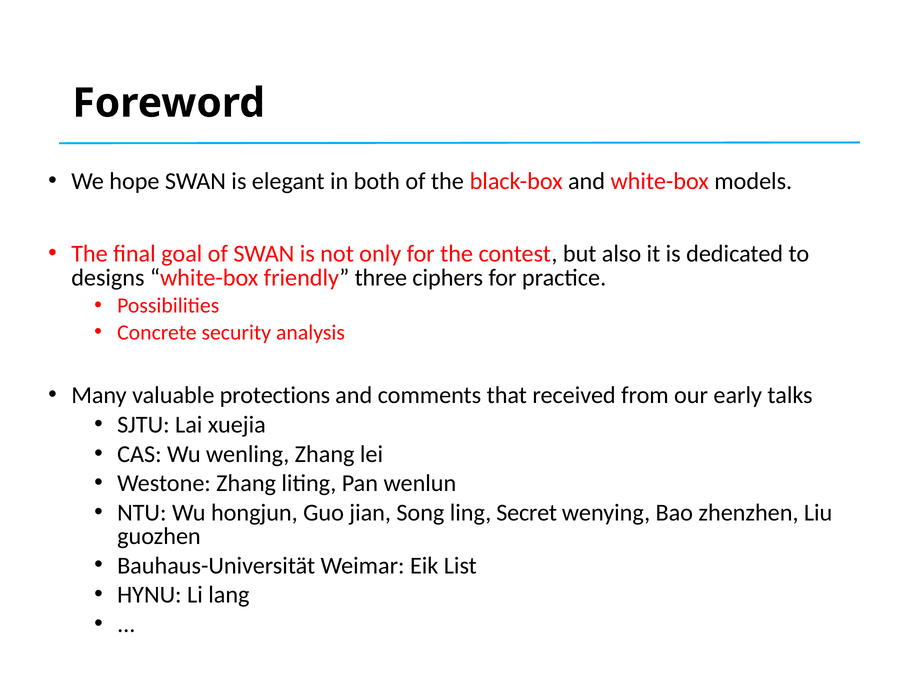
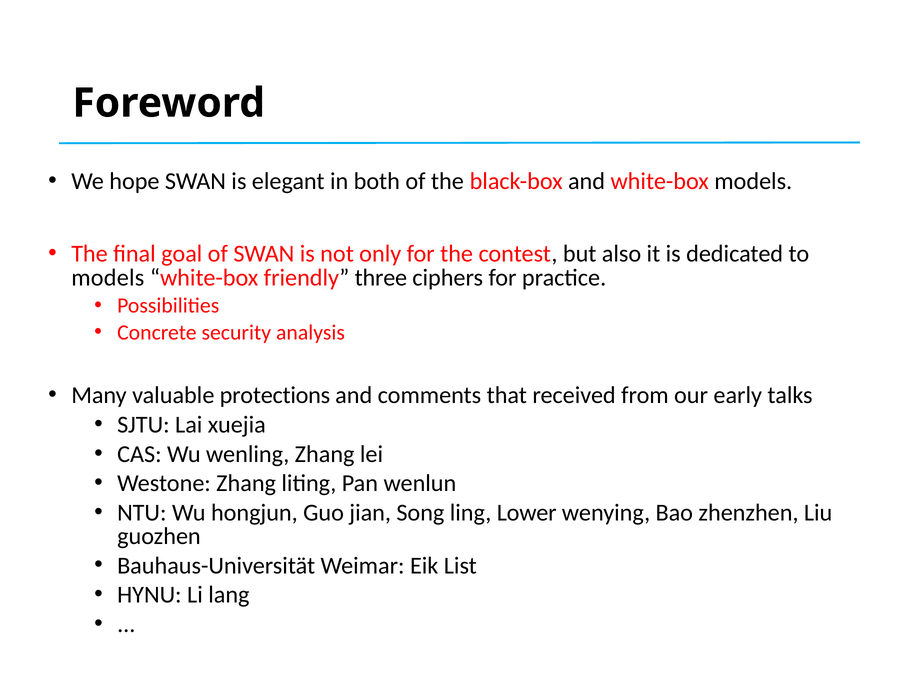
designs: designs -> models (108, 277)
Secret: Secret -> Lower (527, 512)
